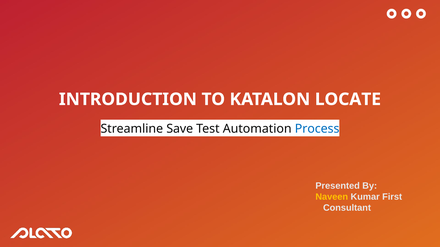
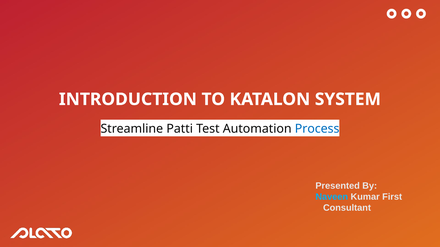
LOCATE: LOCATE -> SYSTEM (348, 99)
Save: Save -> Patti (180, 129)
Naveen colour: yellow -> light blue (332, 197)
